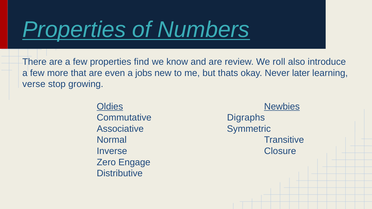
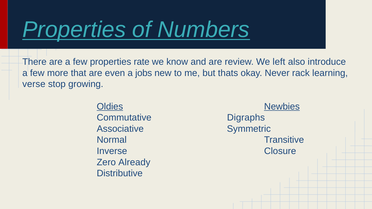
find: find -> rate (142, 62)
roll: roll -> left (279, 62)
later: later -> rack (301, 73)
Engage: Engage -> Already (134, 162)
